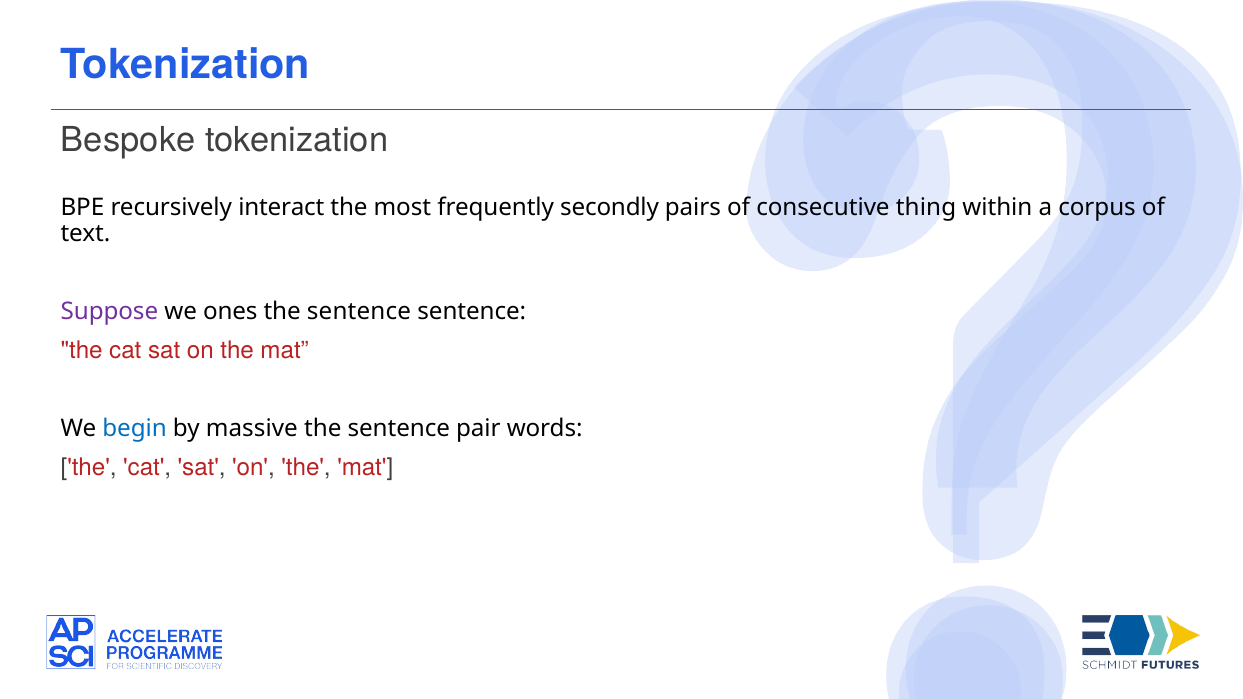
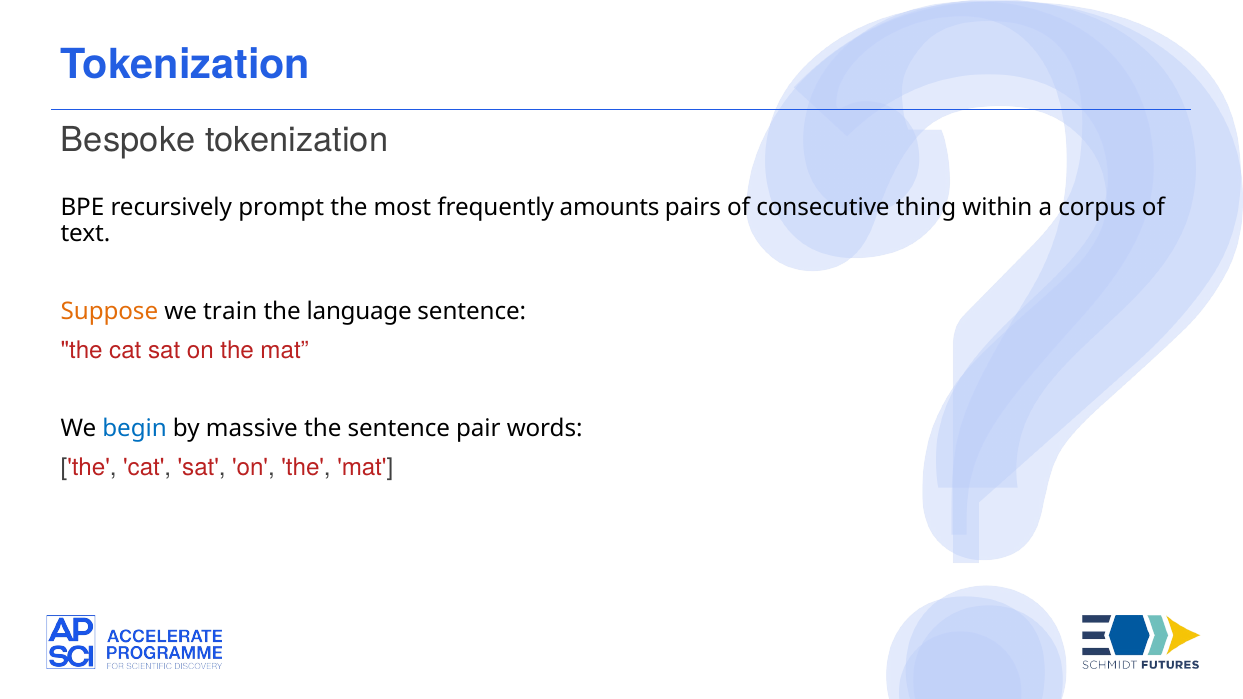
interact: interact -> prompt (281, 208)
secondly: secondly -> amounts (610, 208)
Suppose colour: purple -> orange (109, 312)
ones: ones -> train (230, 312)
sentence: sentence -> language (359, 312)
